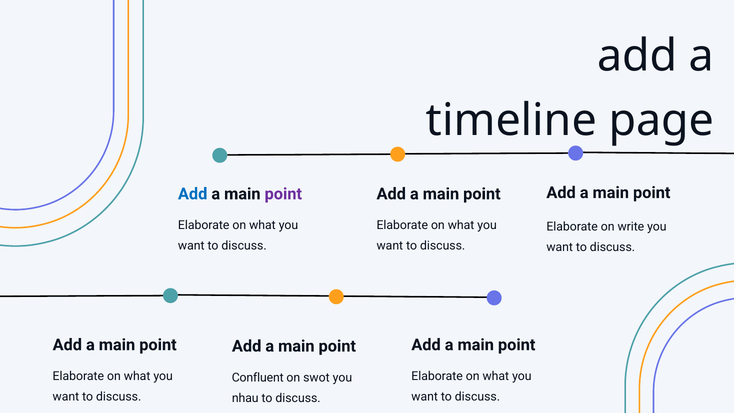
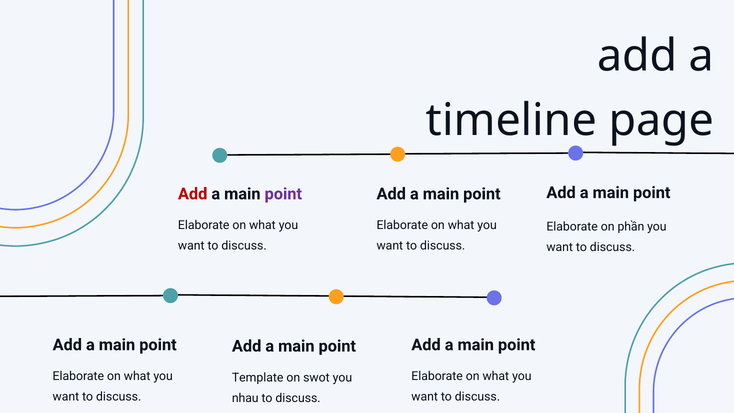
Add colour: blue -> red (193, 194)
write: write -> phần (631, 227)
Confluent: Confluent -> Template (258, 378)
